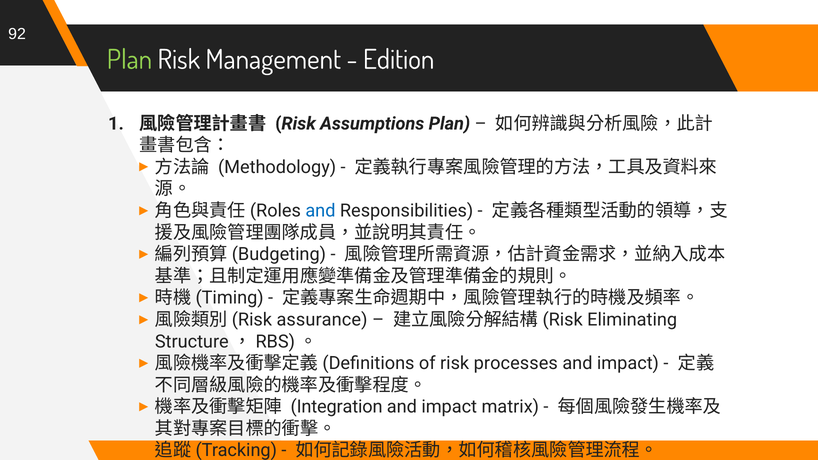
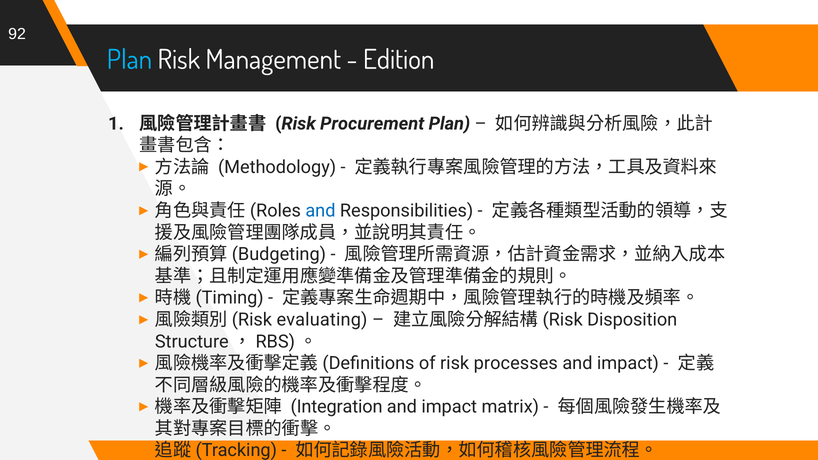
Plan colour: light green -> light blue (129, 60)
Assumptions: Assumptions -> Procurement (372, 124)
assurance: assurance -> evaluating (322, 320)
Eliminating: Eliminating -> Disposition (632, 320)
